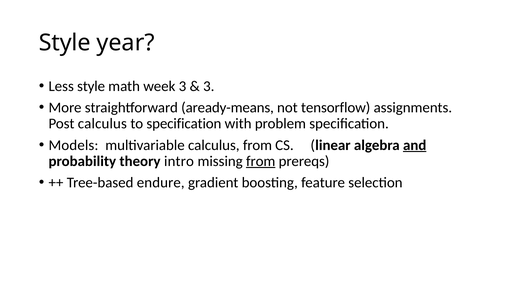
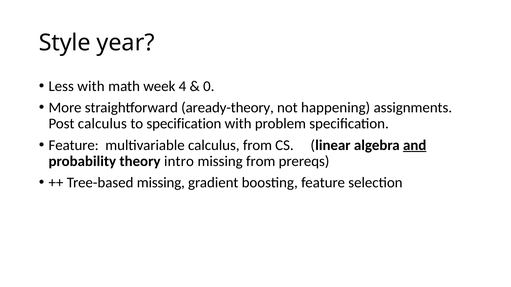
Less style: style -> with (91, 86)
week 3: 3 -> 4 (182, 86)
3: 3 -> 0 (209, 86)
aready-means: aready-means -> aready-theory (228, 108)
tensorflow: tensorflow -> happening (336, 108)
Models: Models -> Feature (74, 145)
from underline: present -> none (261, 161)
Tree-based endure: endure -> missing (161, 183)
